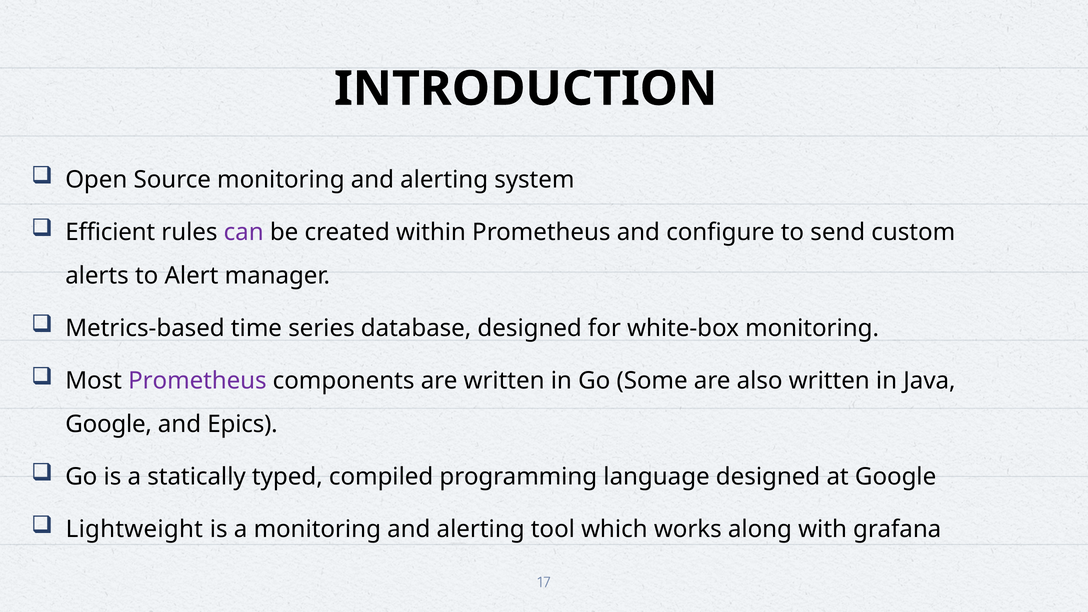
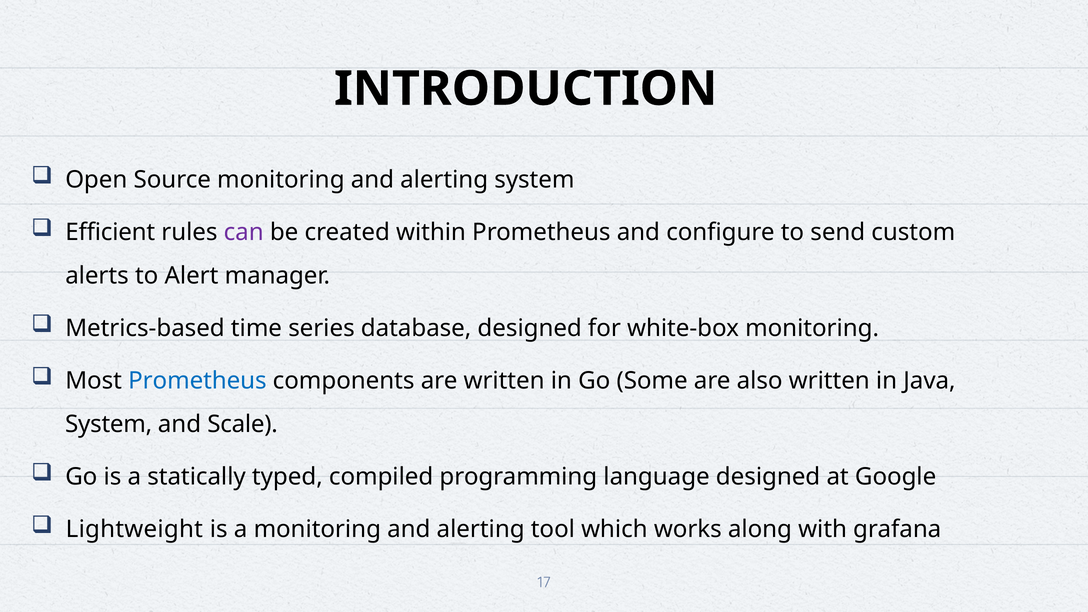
Prometheus colour: purple -> blue (197, 381)
Google: Google -> System (109, 424)
Epics: Epics -> Scale (243, 424)
